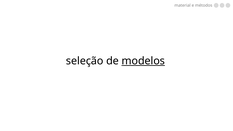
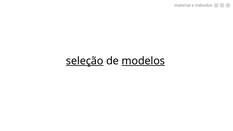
seleção underline: none -> present (85, 61)
